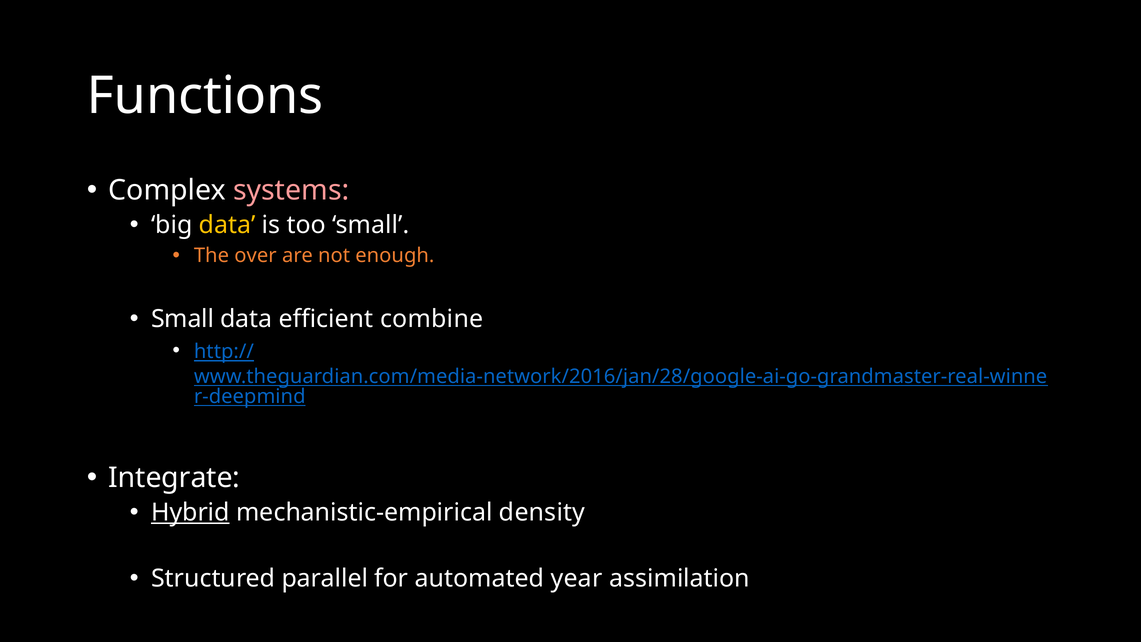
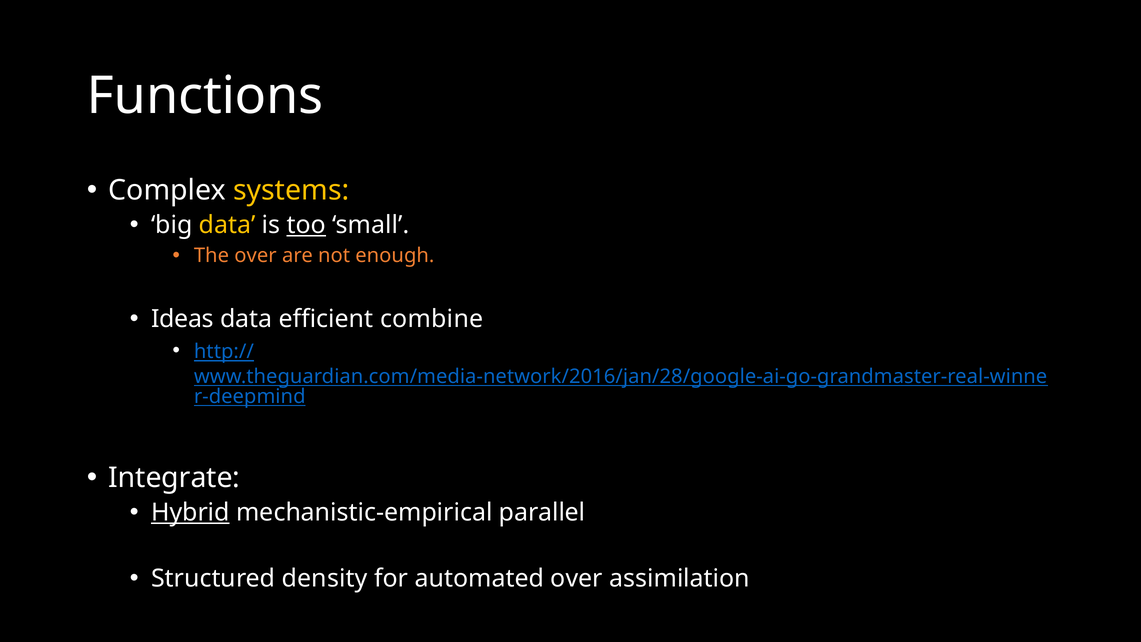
systems colour: pink -> yellow (291, 190)
too underline: none -> present (306, 225)
Small: Small -> Ideas (183, 319)
density: density -> parallel (542, 513)
parallel: parallel -> density (325, 578)
automated year: year -> over (577, 578)
